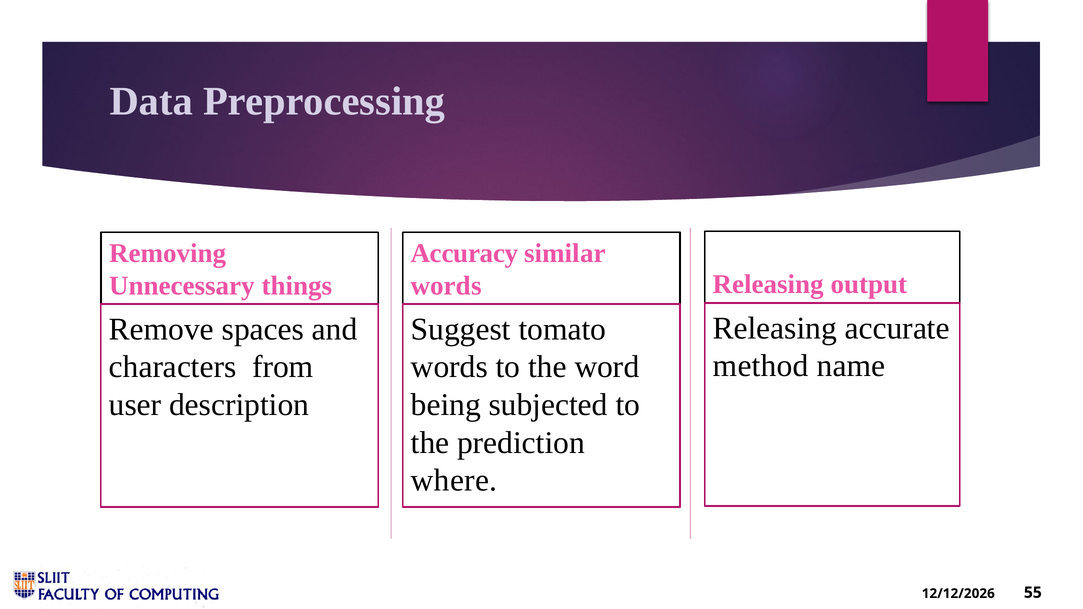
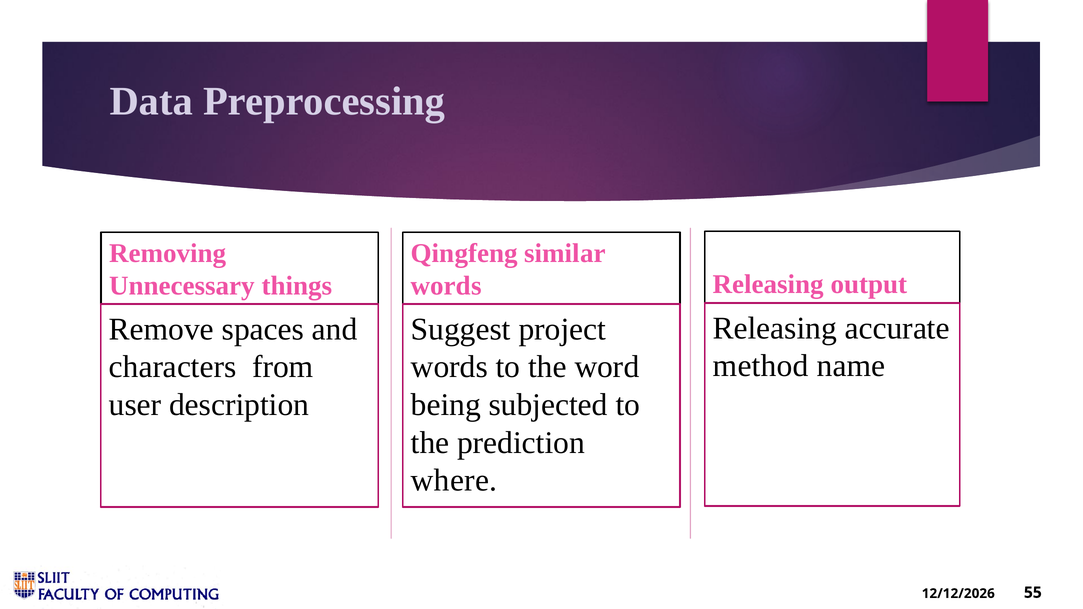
Accuracy: Accuracy -> Qingfeng (464, 253)
tomato: tomato -> project (562, 329)
